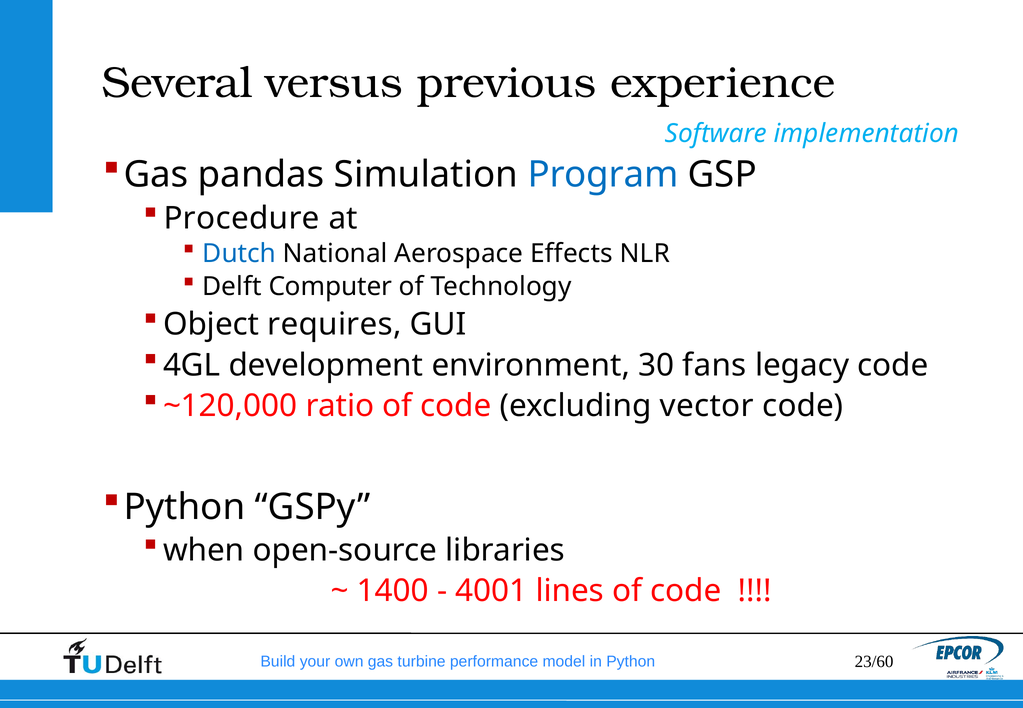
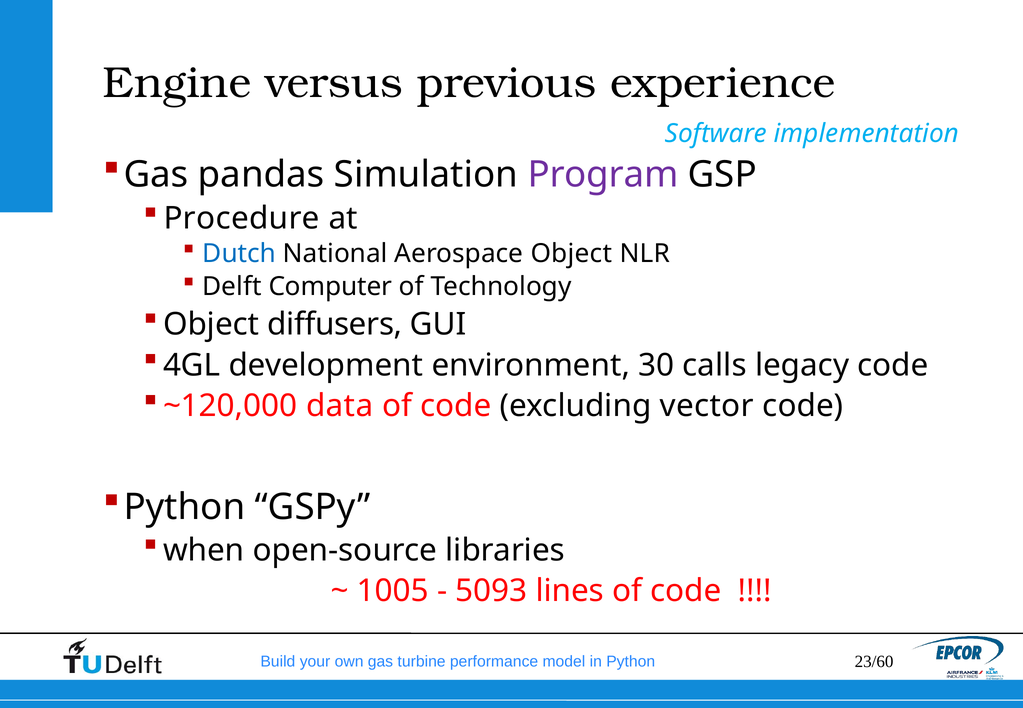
Several: Several -> Engine (177, 83)
Program colour: blue -> purple (603, 175)
Aerospace Effects: Effects -> Object (571, 254)
requires: requires -> diffusers (335, 325)
fans: fans -> calls (714, 365)
ratio: ratio -> data (340, 406)
1400: 1400 -> 1005 (393, 591)
4001: 4001 -> 5093 (491, 591)
